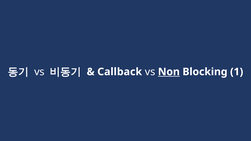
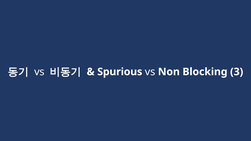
Callback: Callback -> Spurious (120, 72)
Non underline: present -> none (169, 72)
1: 1 -> 3 (237, 72)
